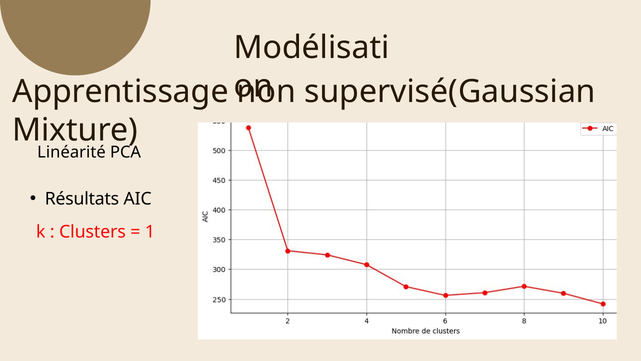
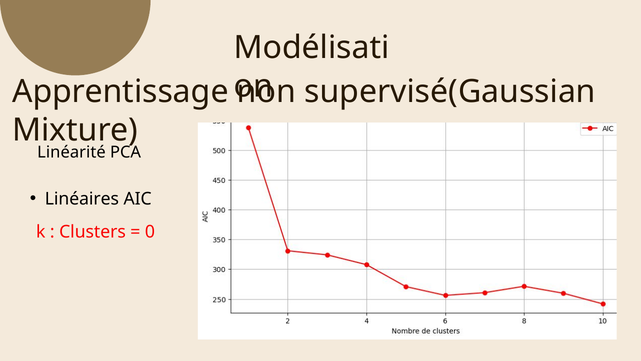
Résultats: Résultats -> Linéaires (82, 199)
1: 1 -> 0 (150, 232)
